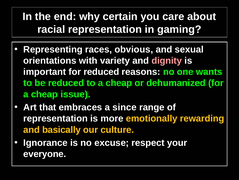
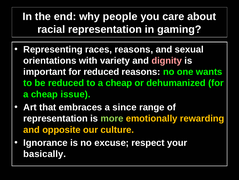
certain: certain -> people (120, 16)
races obvious: obvious -> reasons (134, 49)
more colour: white -> light green (112, 118)
basically: basically -> opposite (61, 129)
everyone: everyone -> basically (45, 153)
